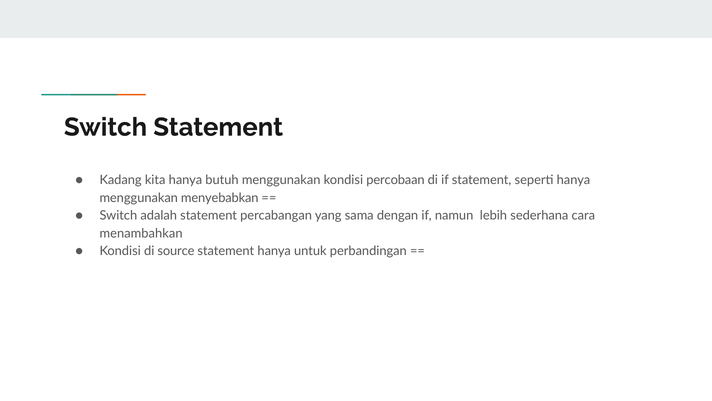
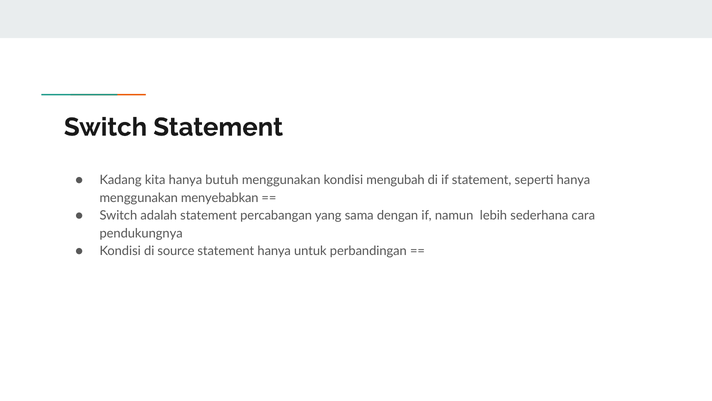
percobaan: percobaan -> mengubah (395, 180)
menambahkan: menambahkan -> pendukungnya (141, 233)
